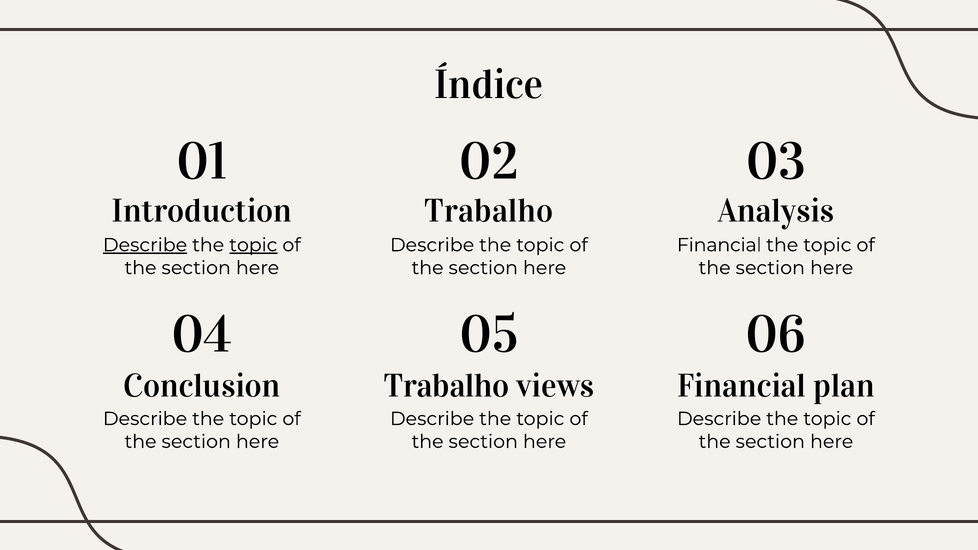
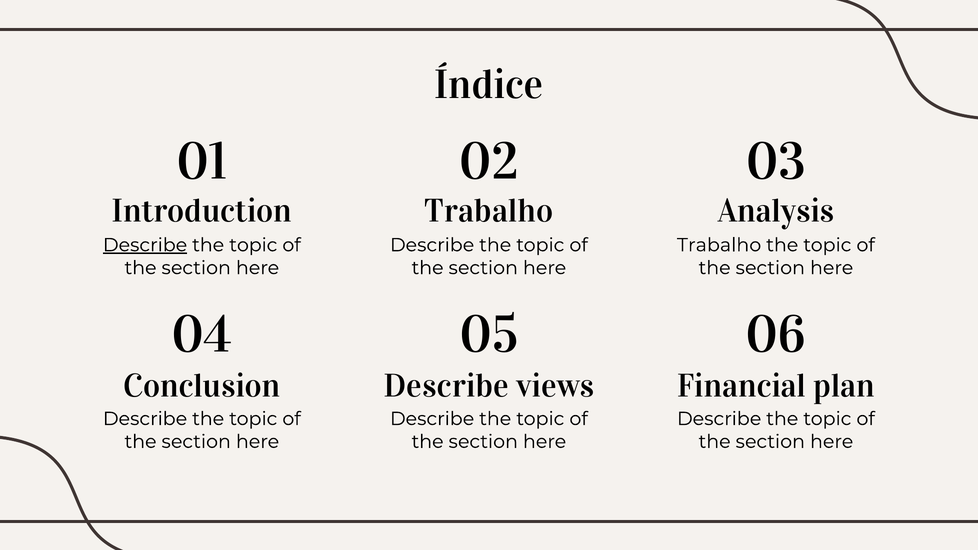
topic underline: present -> none (253, 245)
Financial: Financial -> Trabalho (719, 245)
Trabalho: Trabalho -> Describe (446, 386)
